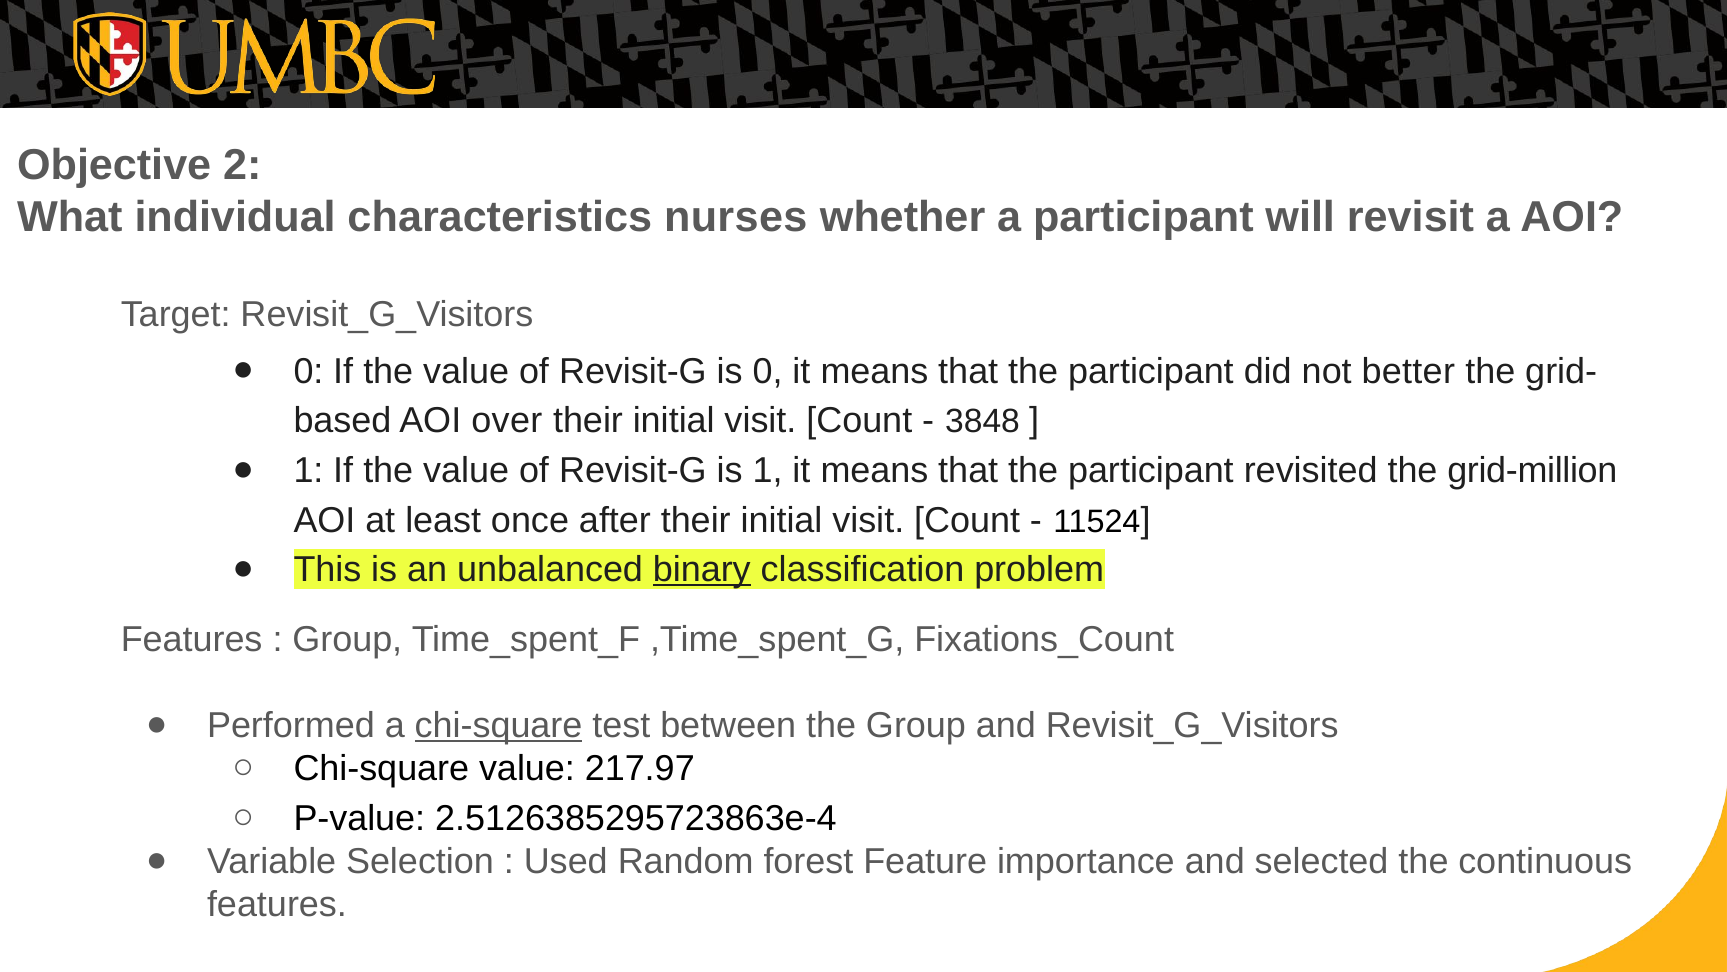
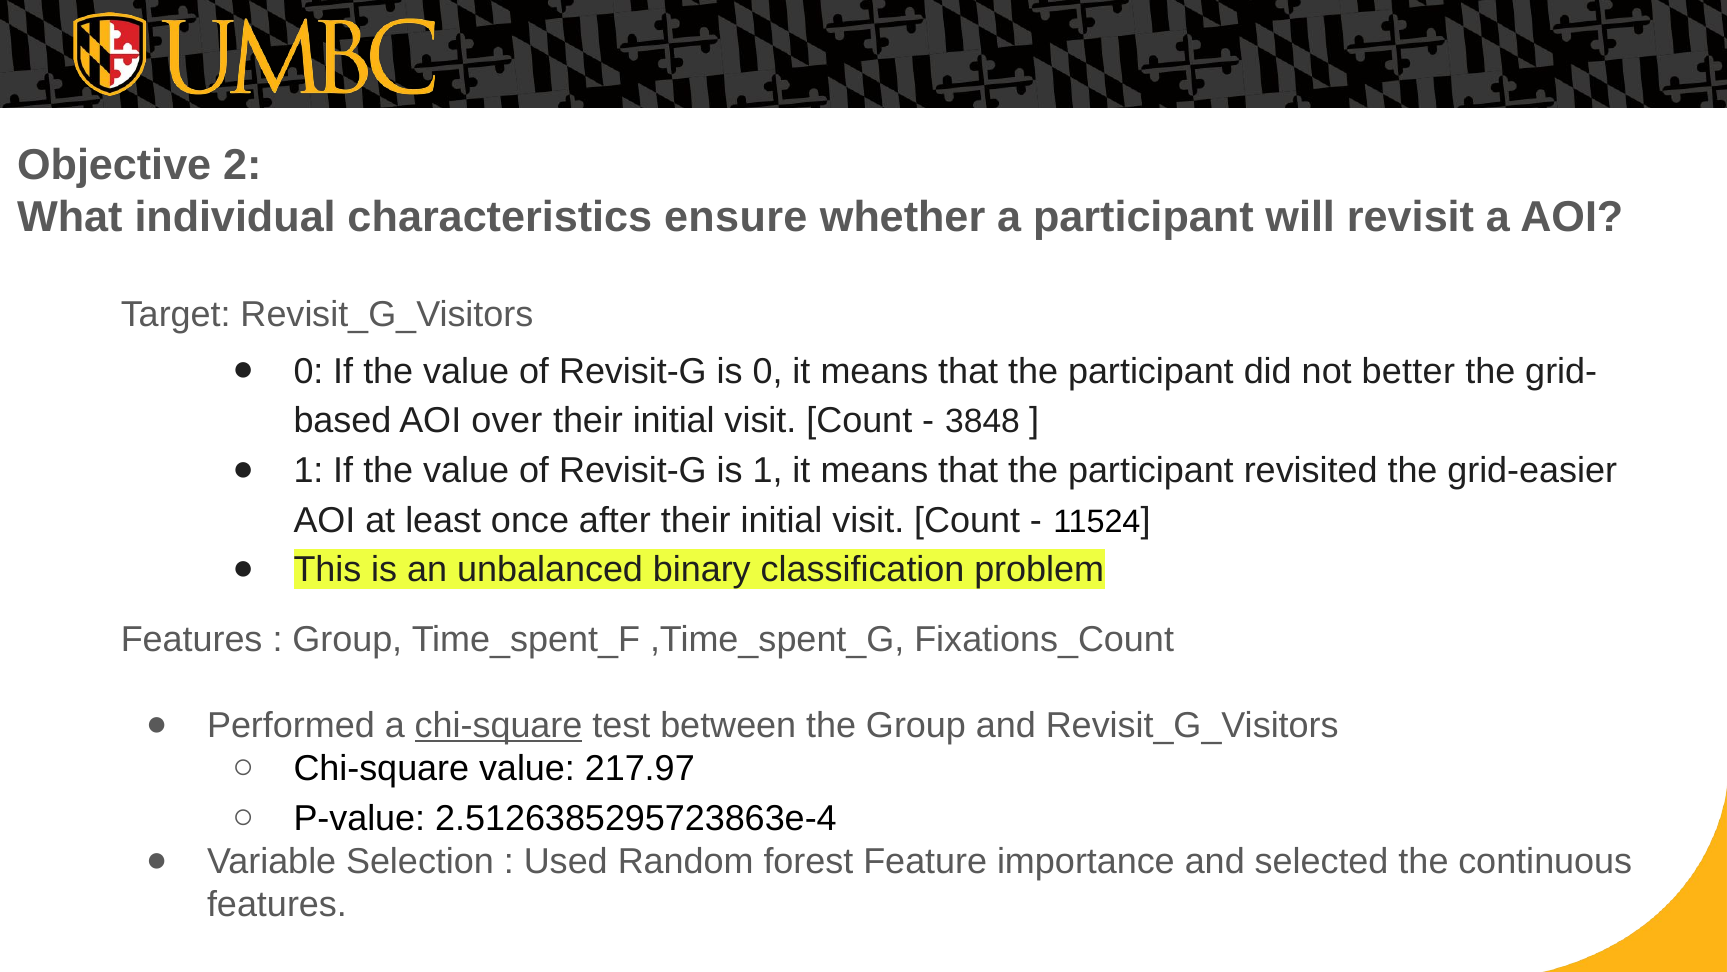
nurses: nurses -> ensure (736, 217)
grid-million: grid-million -> grid-easier (1532, 470)
binary underline: present -> none (702, 570)
